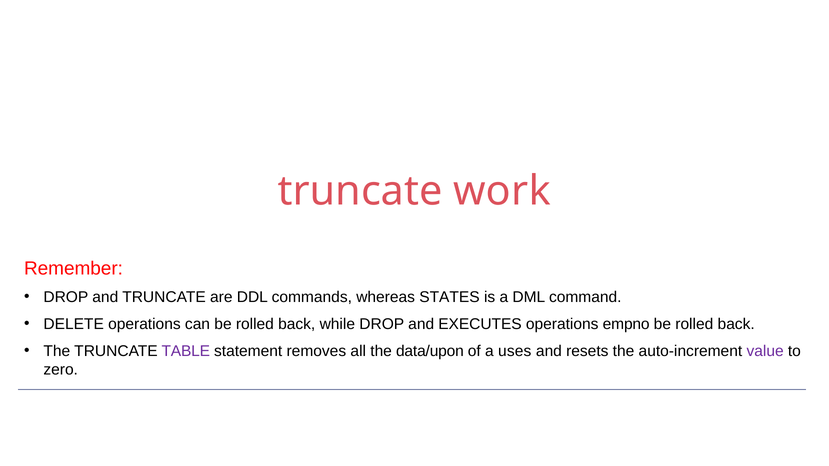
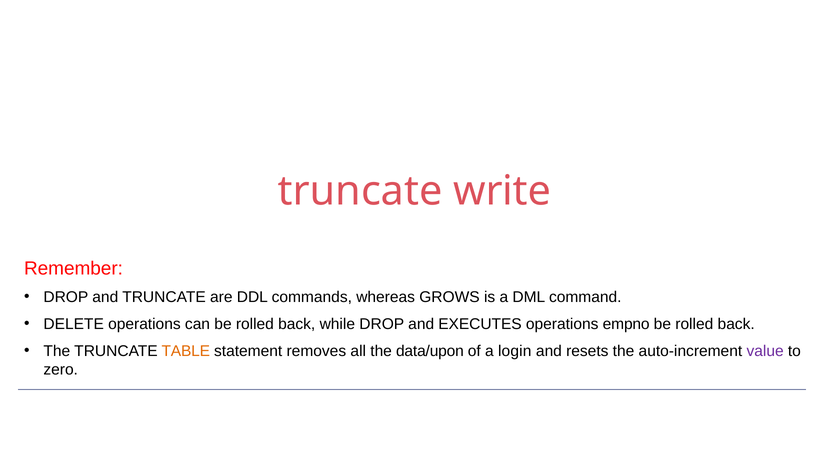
work: work -> write (502, 191)
STATES: STATES -> GROWS (449, 297)
TABLE colour: purple -> orange (186, 351)
uses: uses -> login (515, 351)
